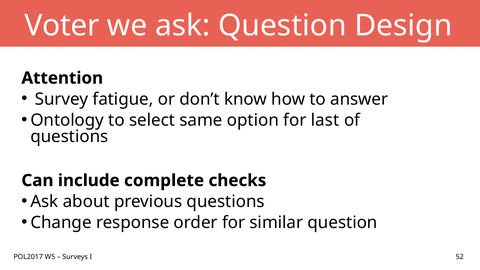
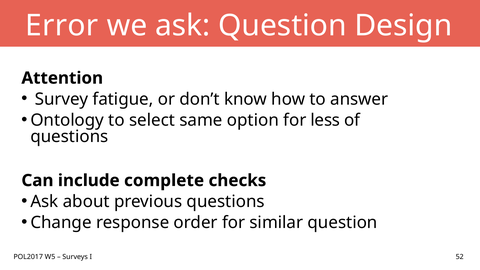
Voter: Voter -> Error (62, 25)
last: last -> less (325, 120)
